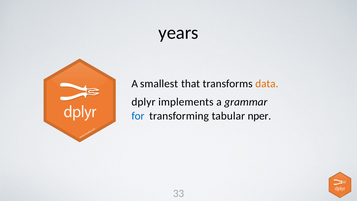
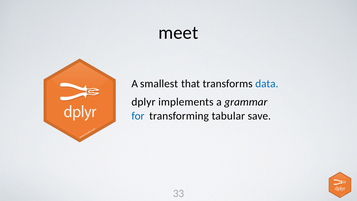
years: years -> meet (178, 33)
data colour: orange -> blue (267, 84)
nper: nper -> save (259, 116)
